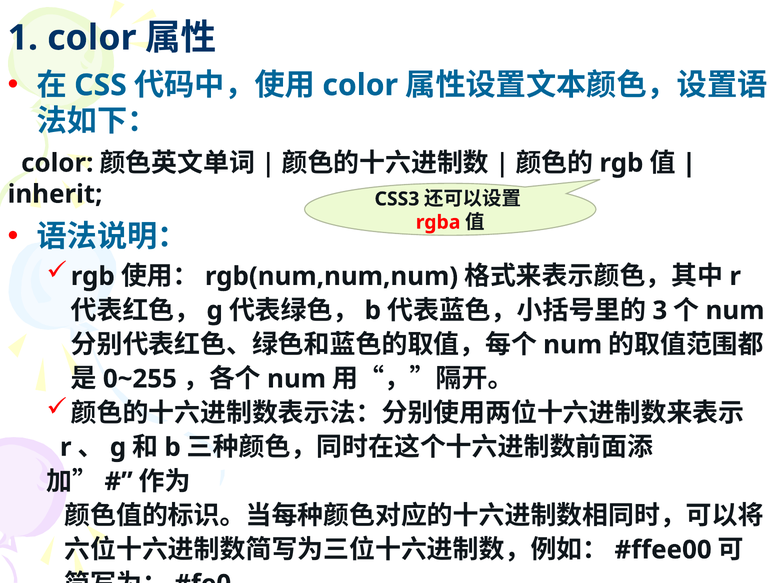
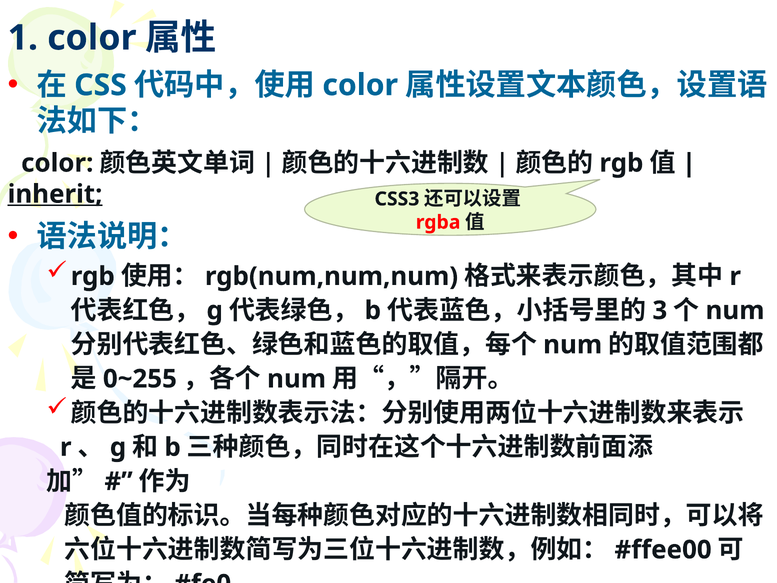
inherit underline: none -> present (55, 194)
